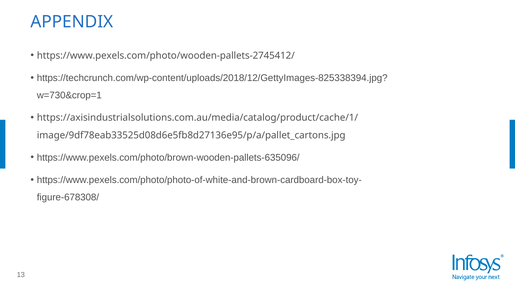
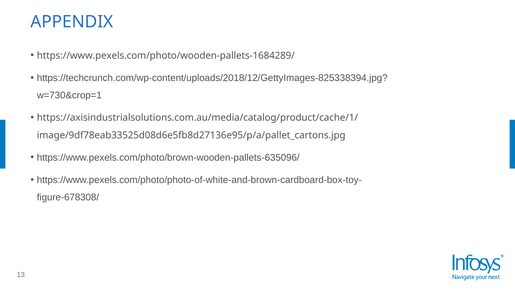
https://www.pexels.com/photo/wooden-pallets-2745412/: https://www.pexels.com/photo/wooden-pallets-2745412/ -> https://www.pexels.com/photo/wooden-pallets-1684289/ (166, 56)
